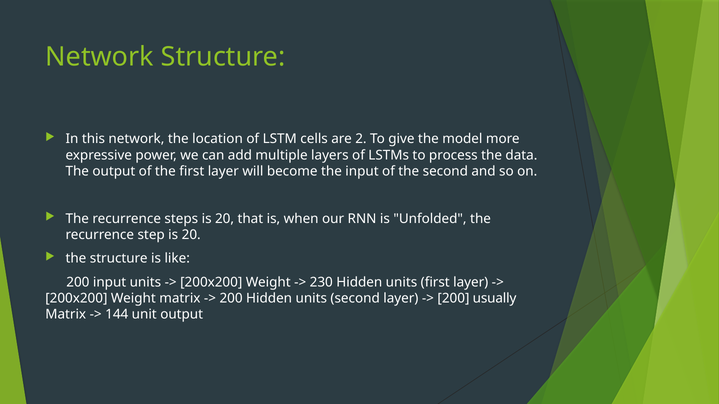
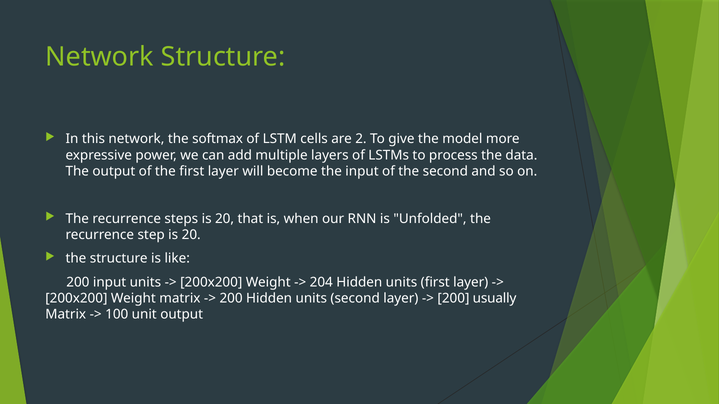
location: location -> softmax (218, 139)
230: 230 -> 204 (321, 282)
144: 144 -> 100 (117, 315)
